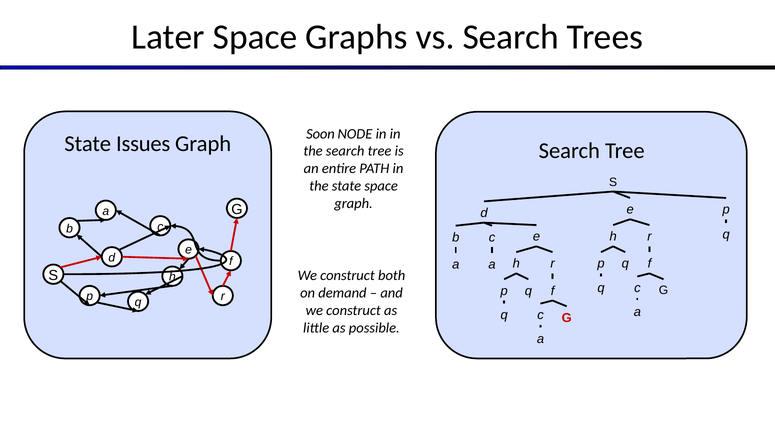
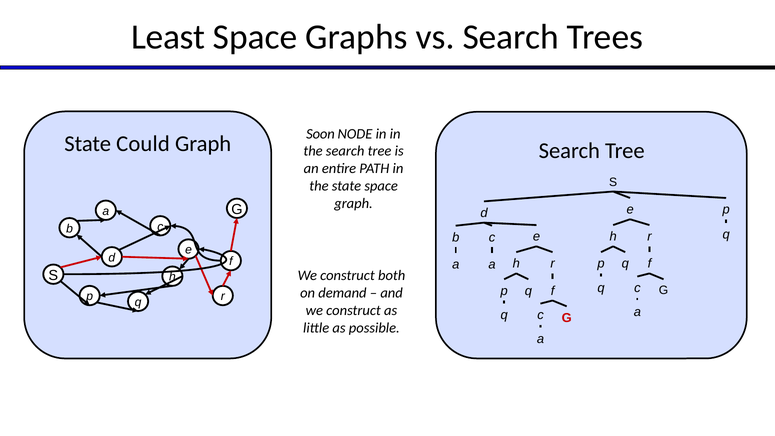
Later: Later -> Least (168, 37)
Issues: Issues -> Could (143, 144)
